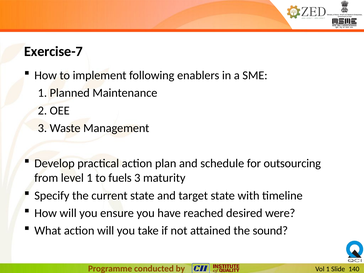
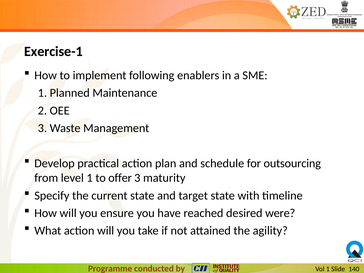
Exercise-7: Exercise-7 -> Exercise-1 (53, 51)
fuels: fuels -> offer (120, 178)
sound: sound -> agility (270, 231)
